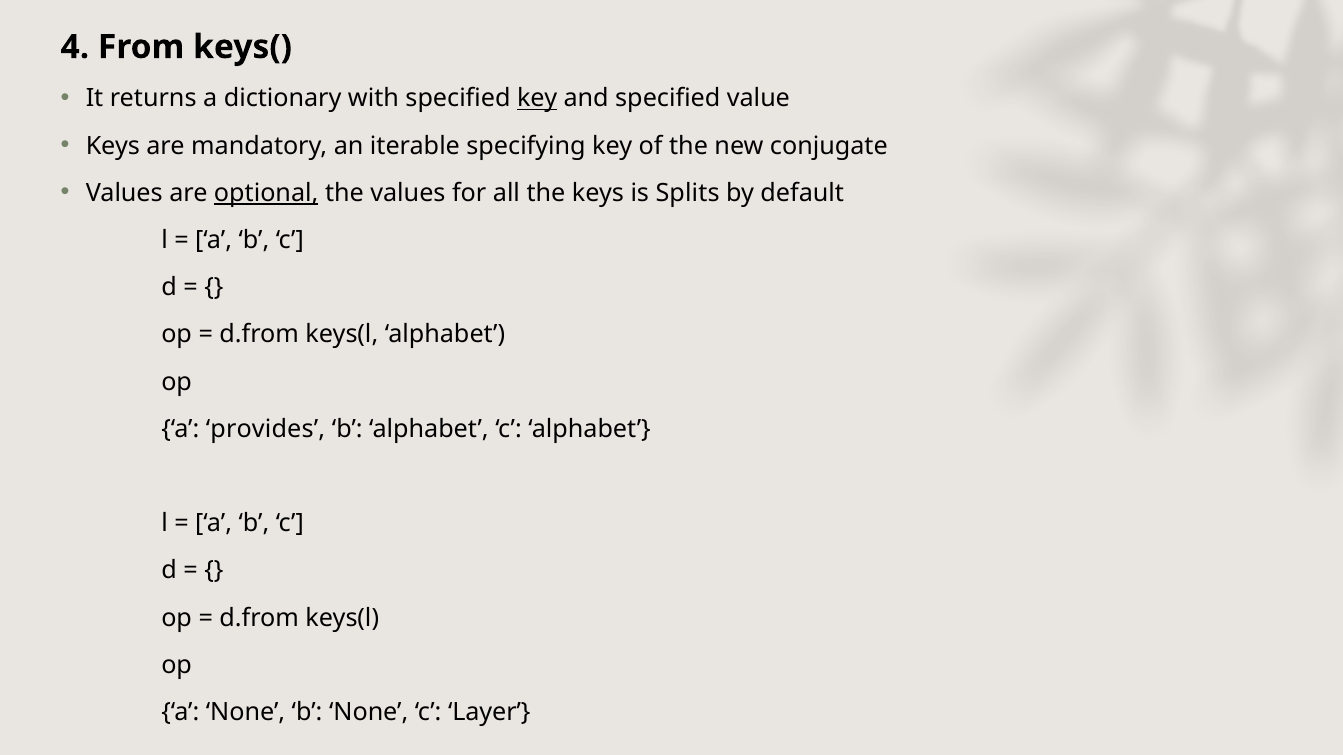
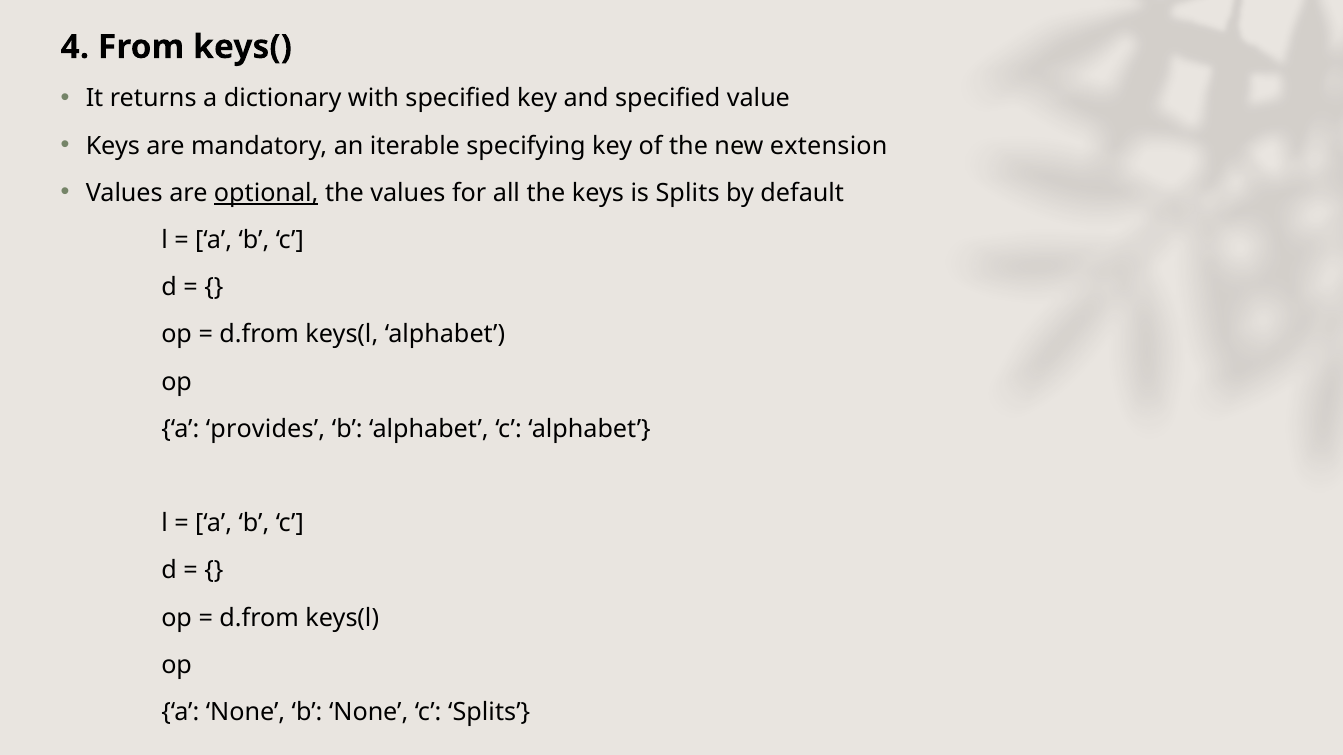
key underline: present -> none (537, 99)
conjugate: conjugate -> extension (829, 146)
c Layer: Layer -> Splits (489, 713)
